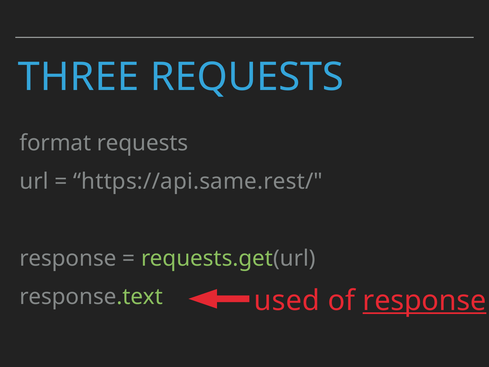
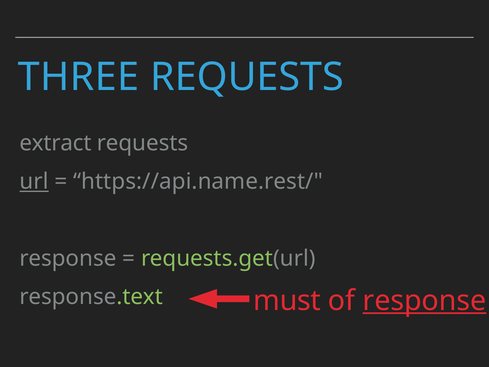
format: format -> extract (55, 143)
url underline: none -> present (34, 181)
https://api.same.rest/: https://api.same.rest/ -> https://api.name.rest/ (198, 181)
used: used -> must (287, 301)
